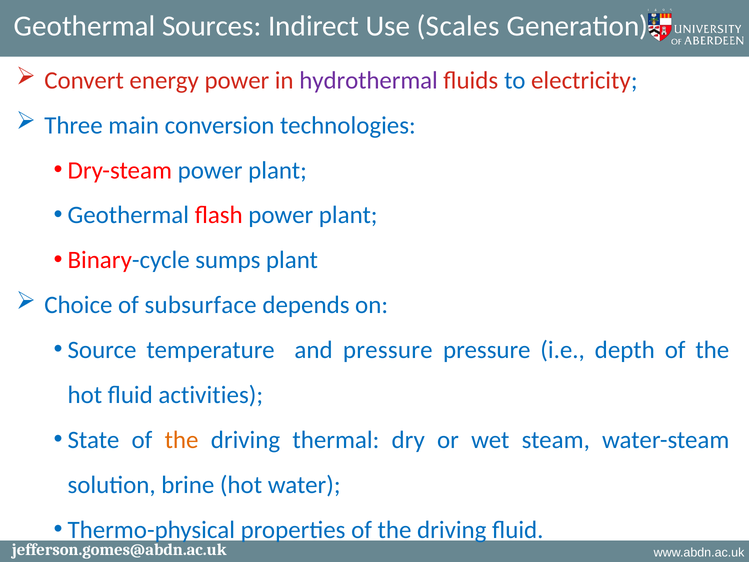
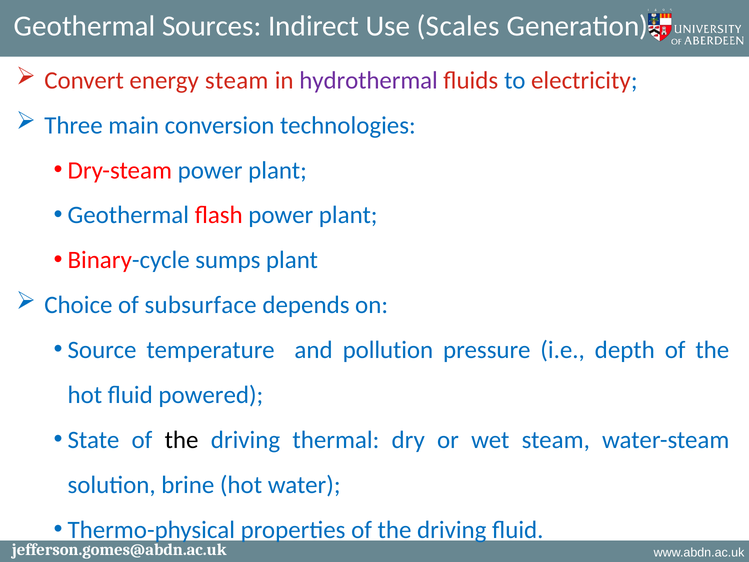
energy power: power -> steam (237, 80)
and pressure: pressure -> pollution (388, 350)
activities: activities -> powered (211, 395)
the colour: orange -> black (182, 440)
